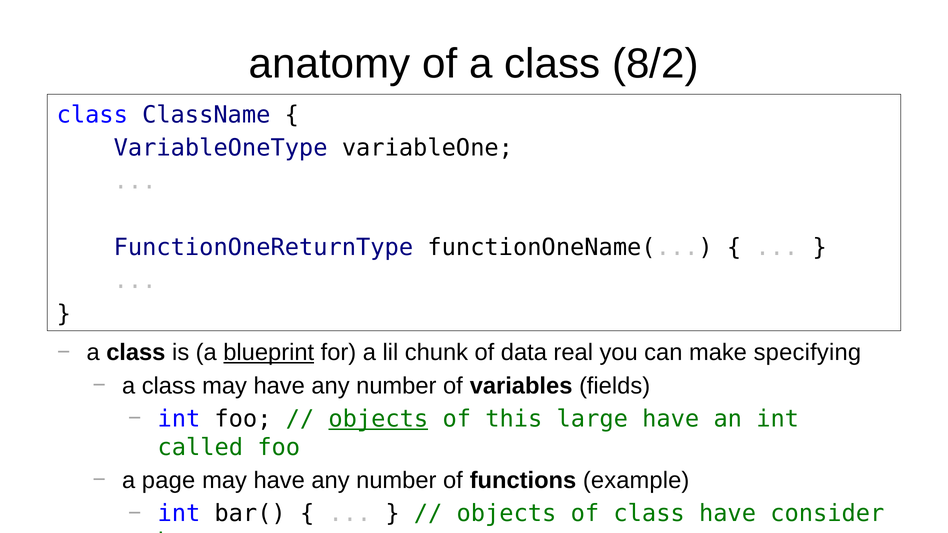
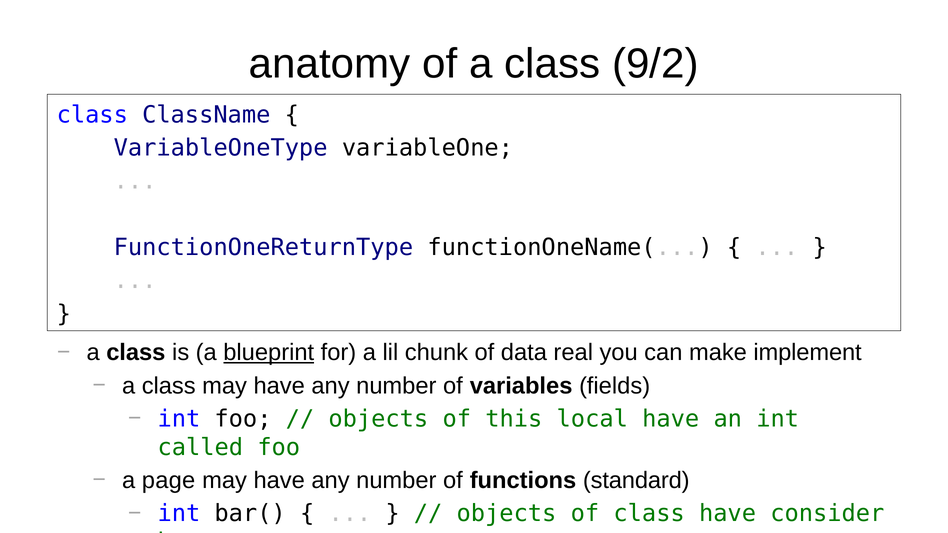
8/2: 8/2 -> 9/2 (655, 64)
specifying: specifying -> implement (808, 353)
objects underline: present -> none (378, 419)
large: large -> local (592, 419)
example: example -> standard (636, 481)
